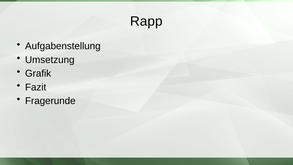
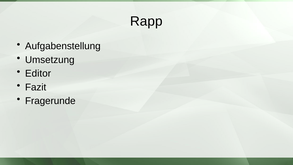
Grafik: Grafik -> Editor (38, 73)
